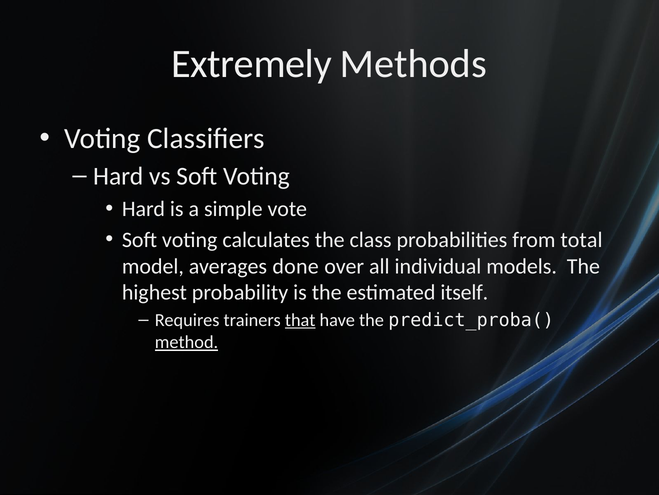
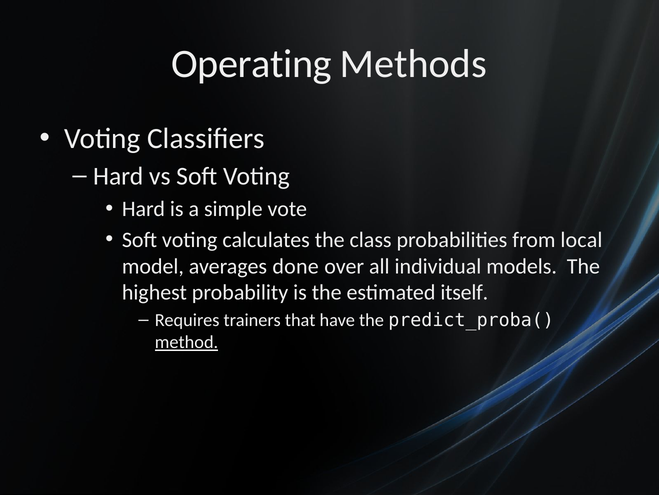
Extremely: Extremely -> Operating (251, 64)
total: total -> local (581, 240)
that underline: present -> none (300, 320)
